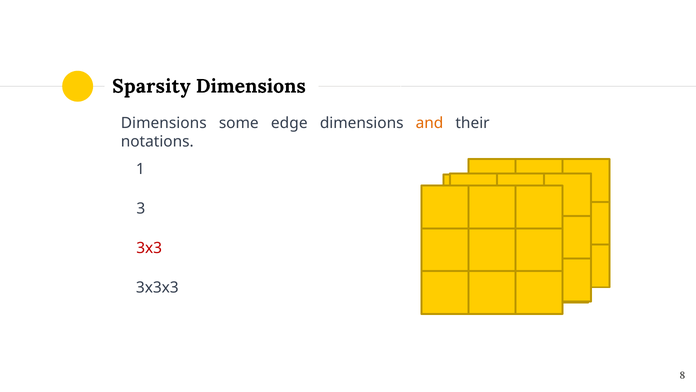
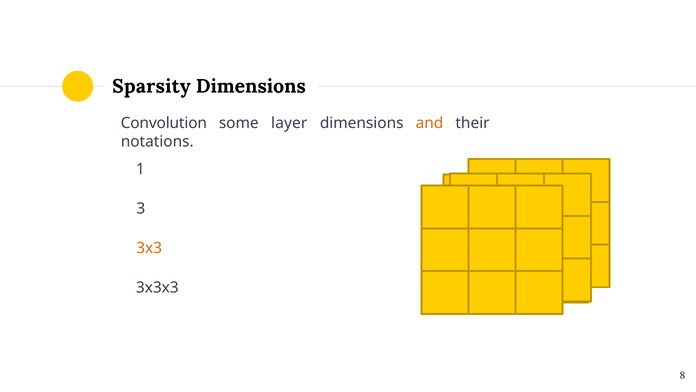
Dimensions: Dimensions -> Convolution (164, 123)
edge: edge -> layer (289, 123)
3x3 colour: red -> orange (149, 248)
